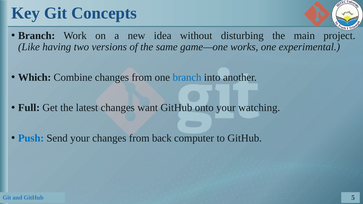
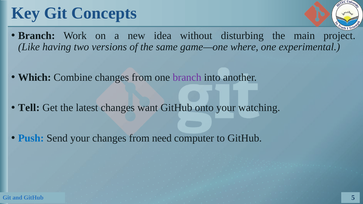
works: works -> where (244, 47)
branch colour: blue -> purple (187, 77)
Full: Full -> Tell (29, 108)
back: back -> need (162, 138)
